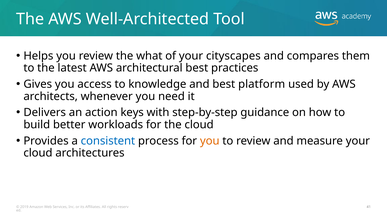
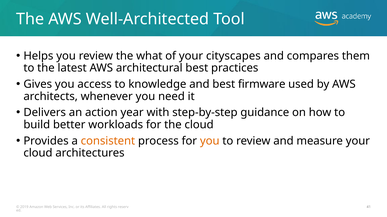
platform: platform -> firmware (262, 84)
keys: keys -> year (132, 113)
consistent colour: blue -> orange (108, 141)
